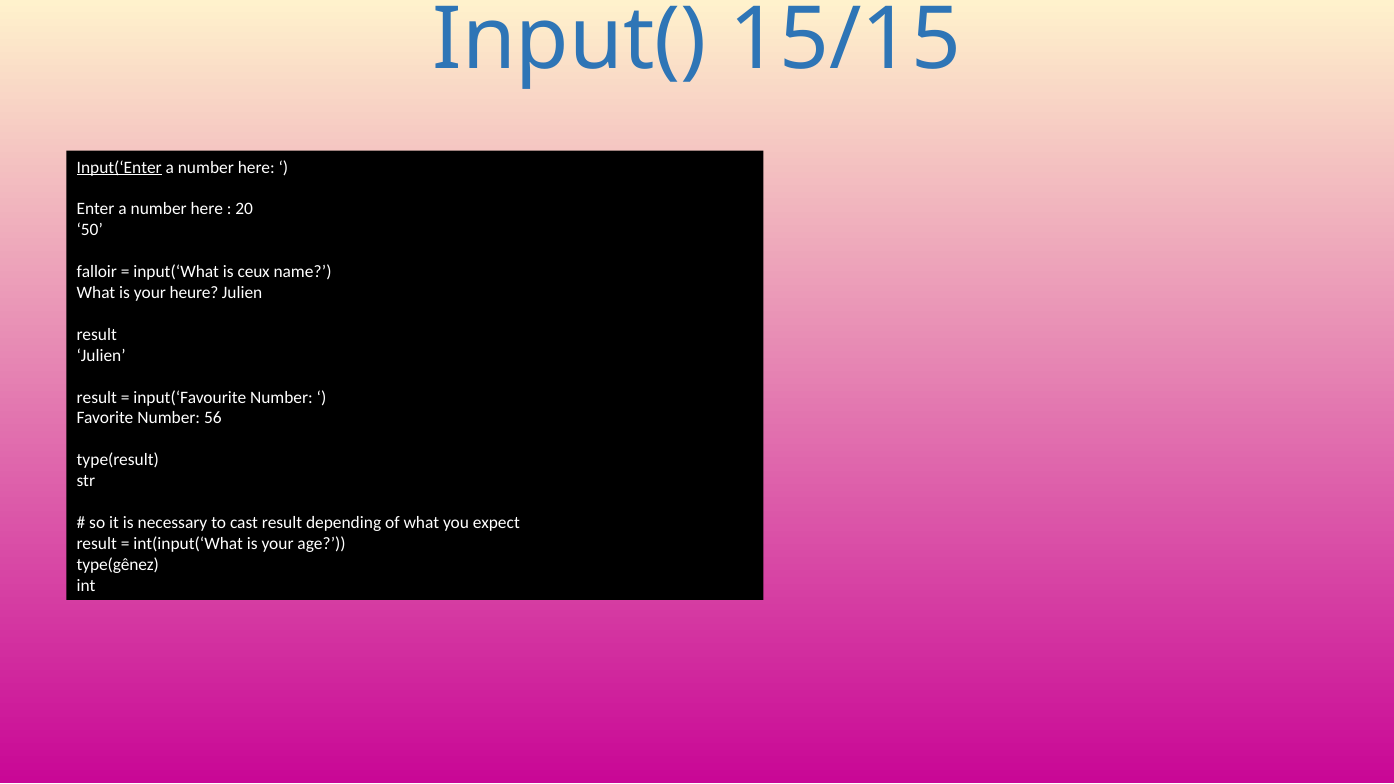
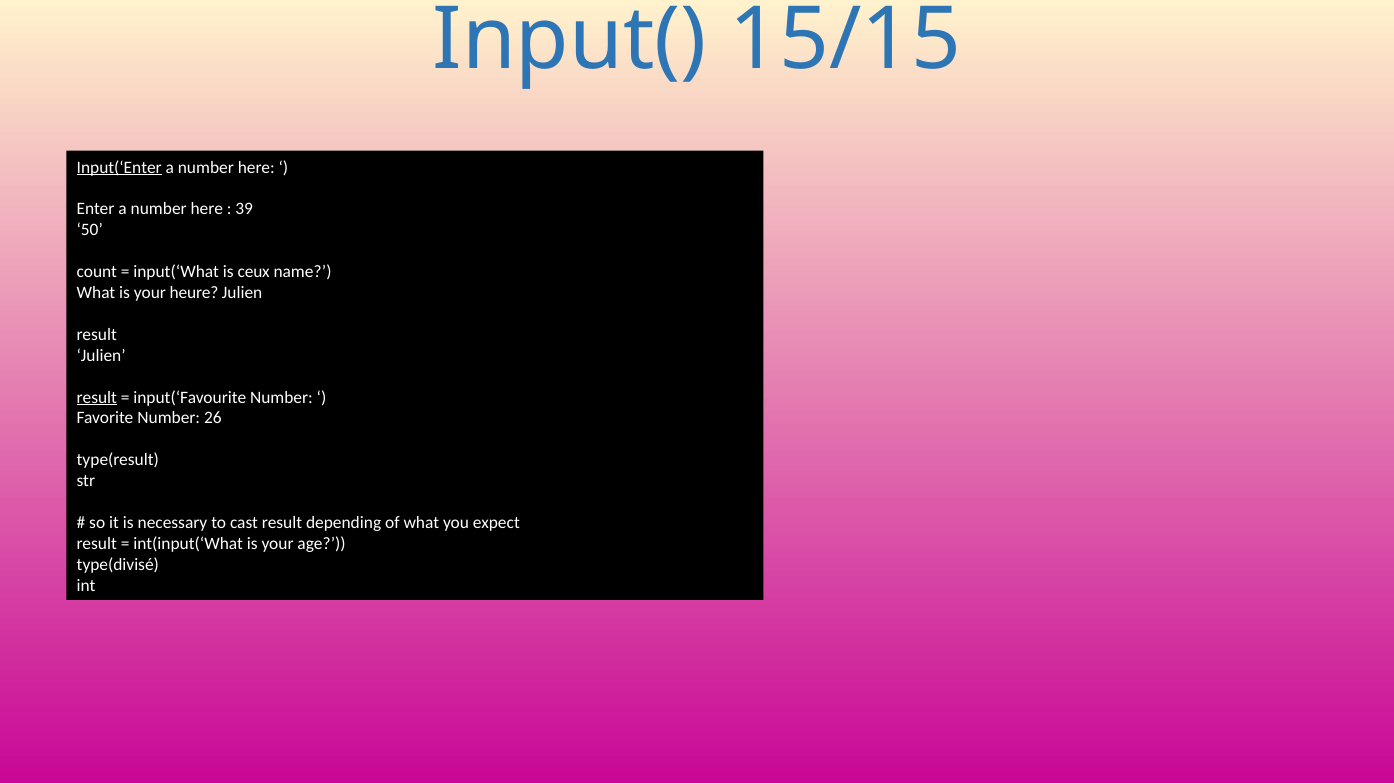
20: 20 -> 39 (244, 209)
falloir: falloir -> count (97, 272)
result underline: none -> present (97, 397)
56: 56 -> 26 (213, 418)
type(gênez: type(gênez -> type(divisé (118, 565)
